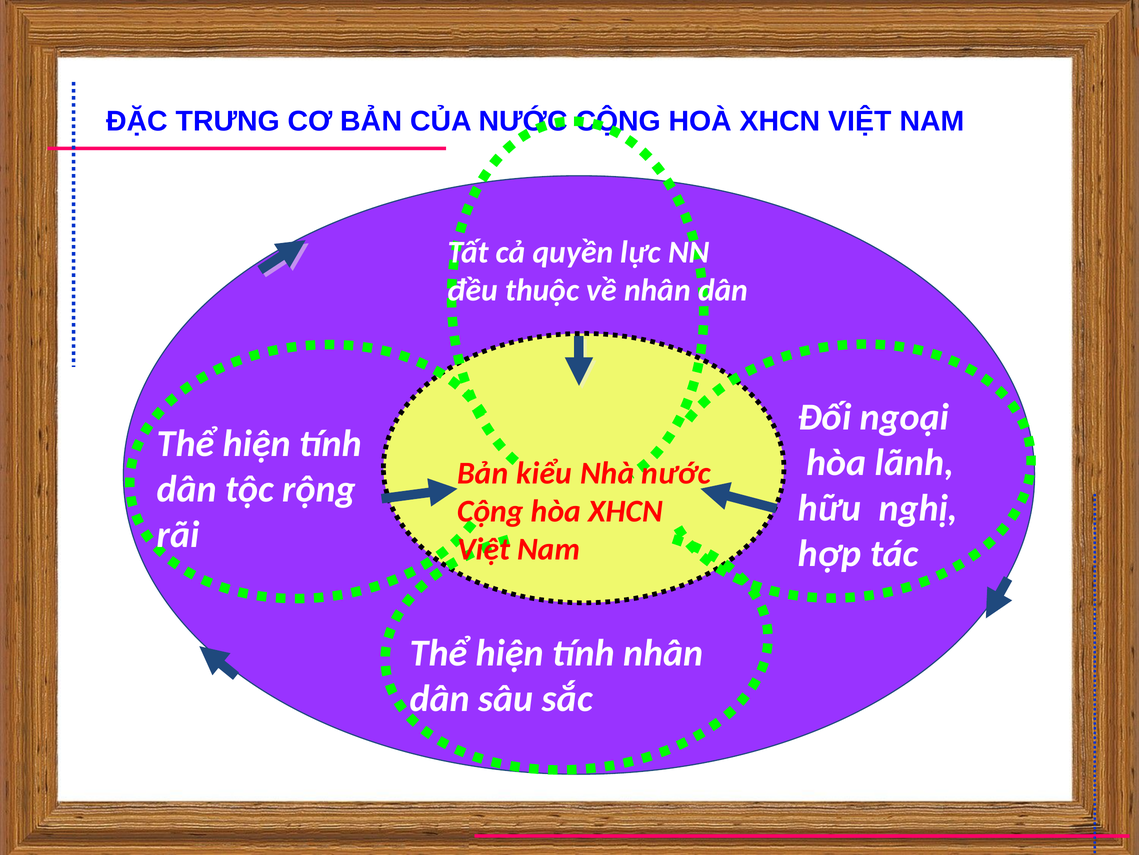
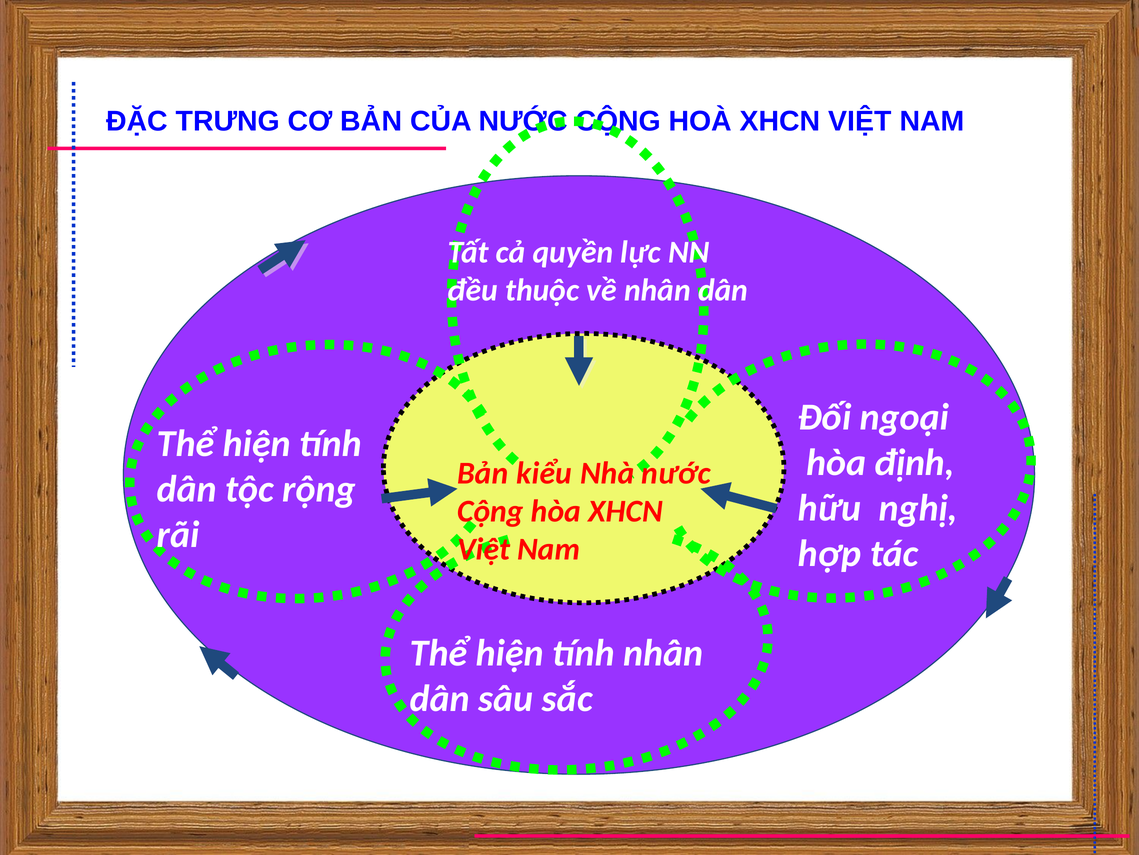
lãnh: lãnh -> định (915, 462)
